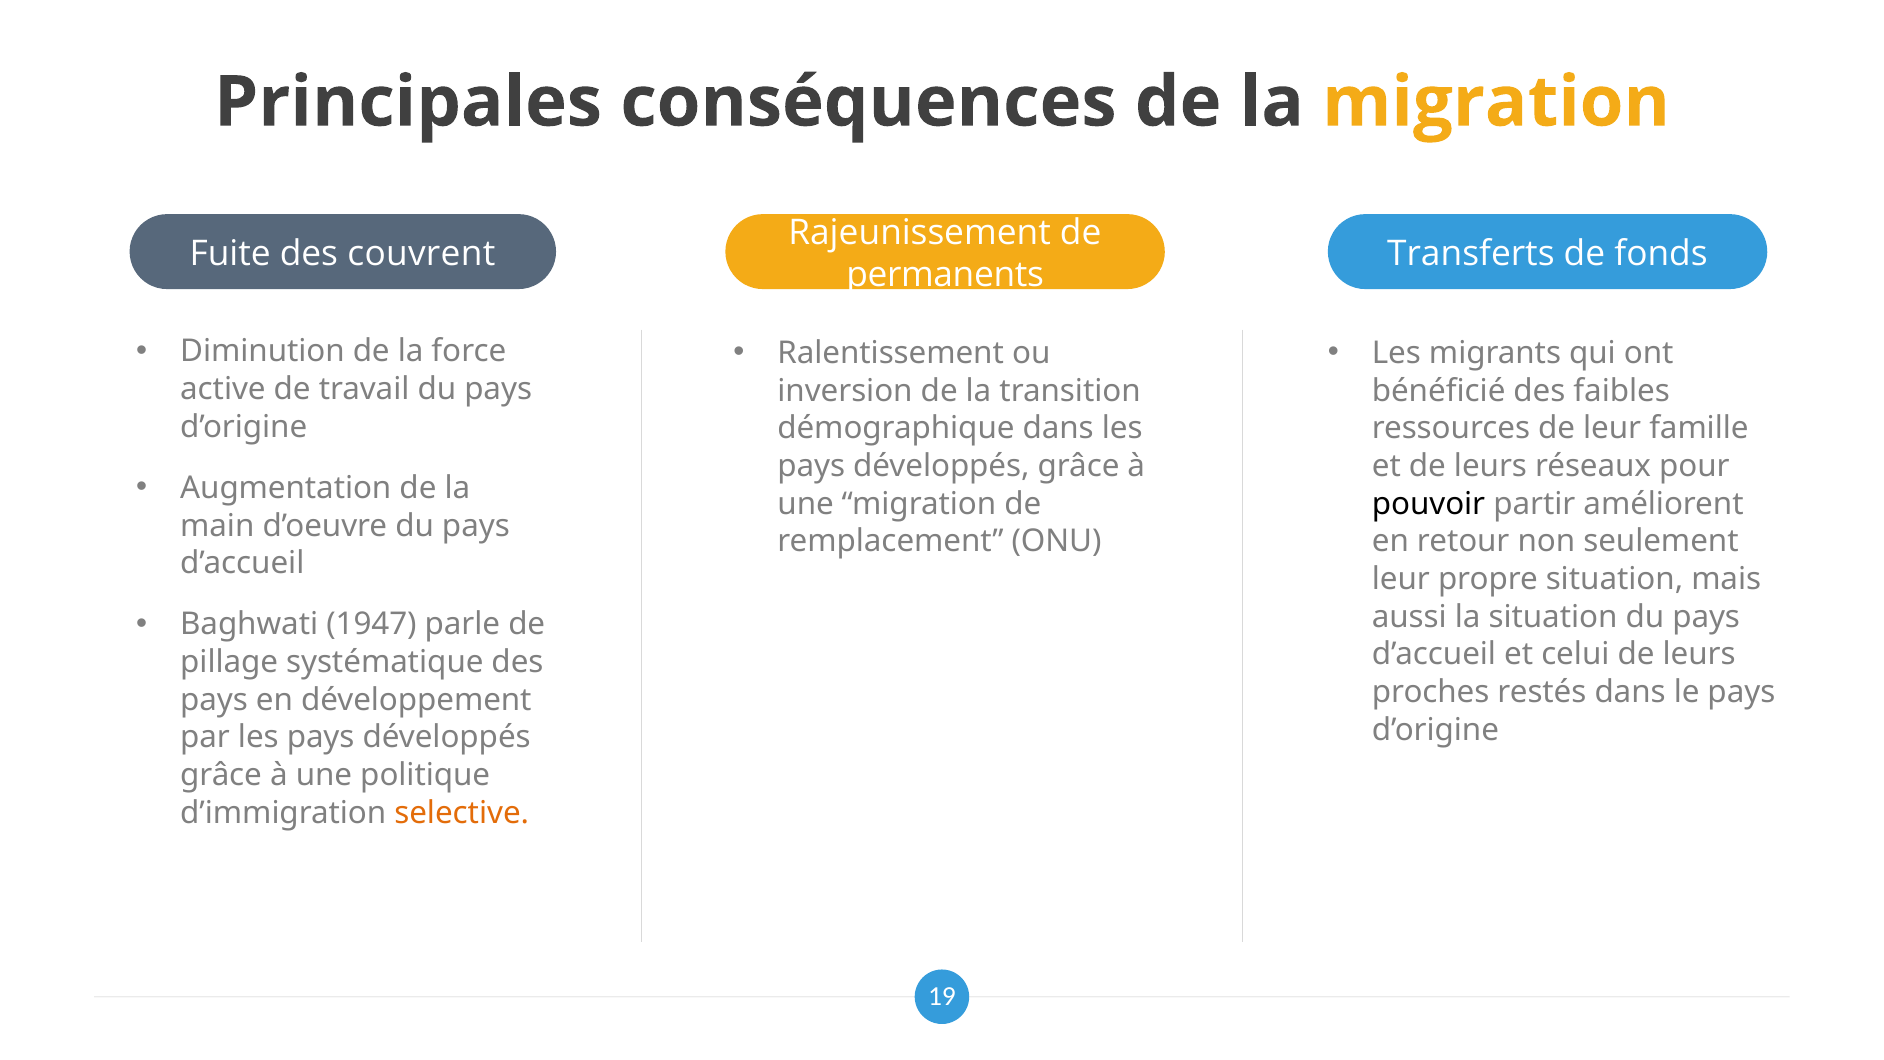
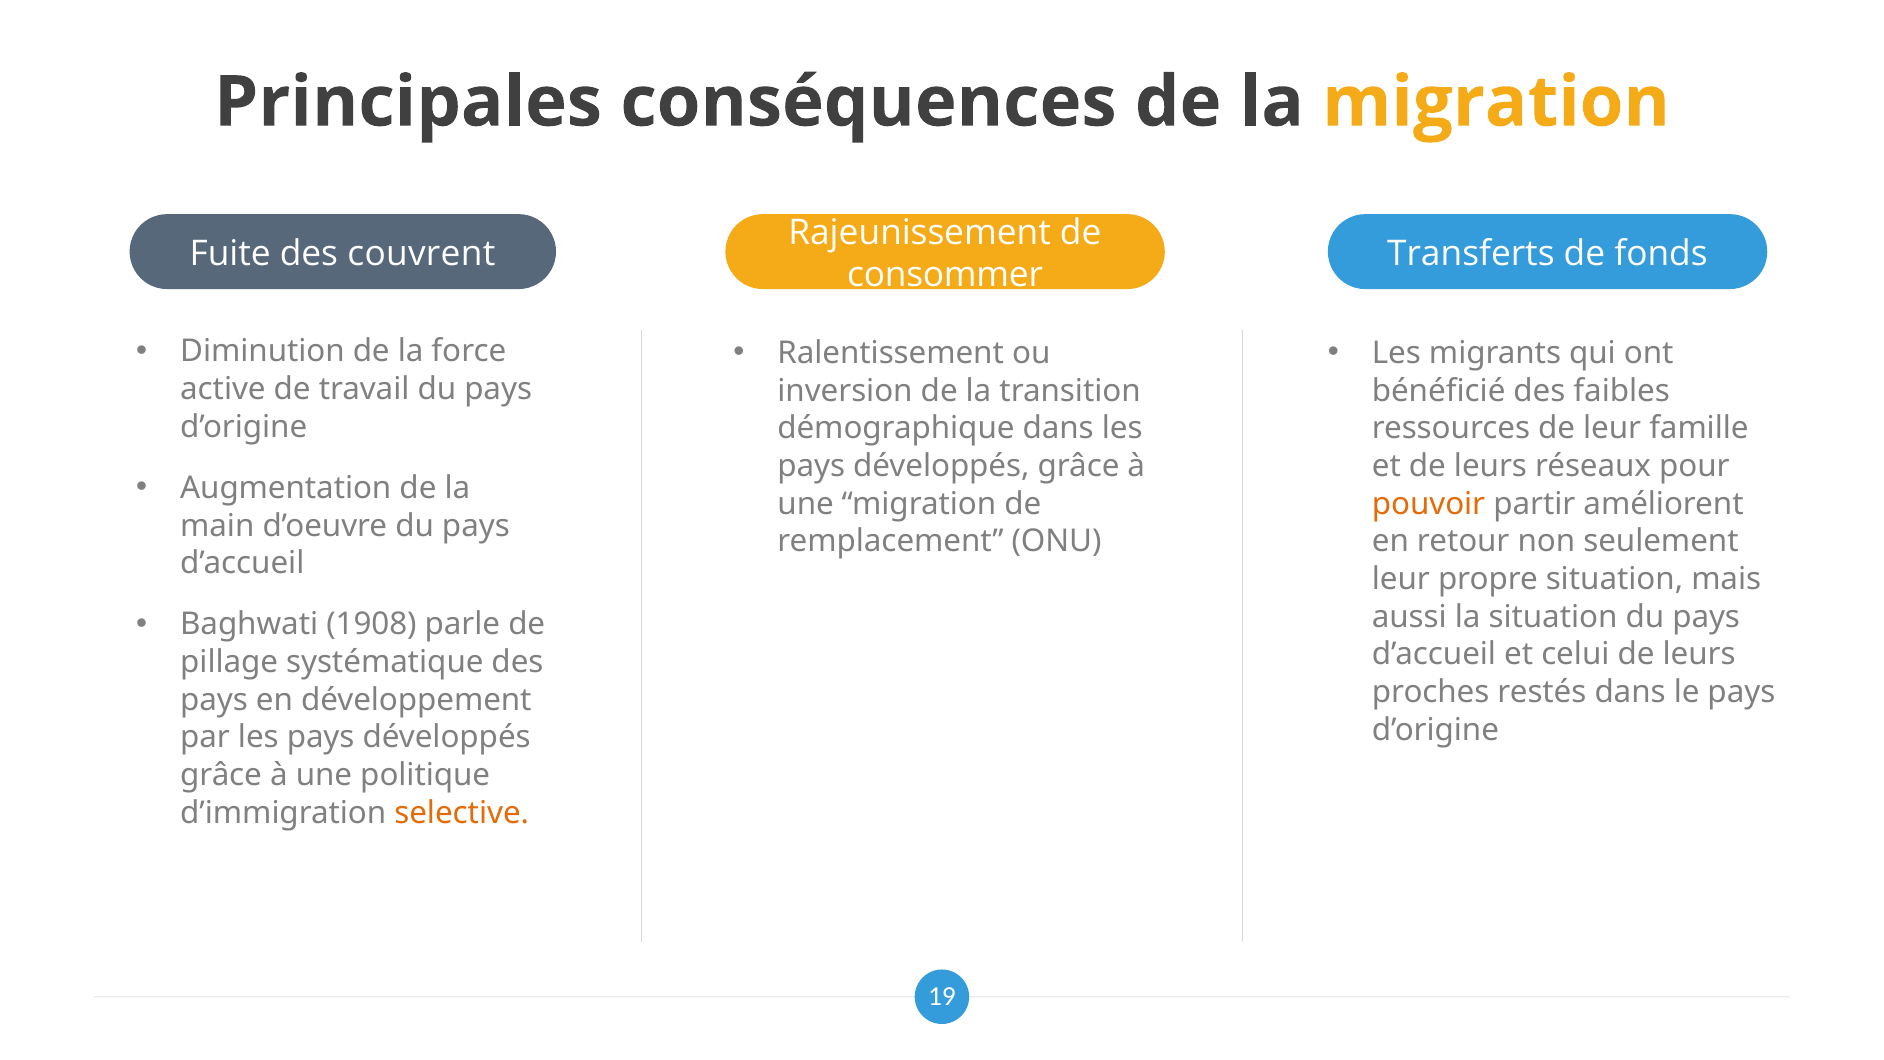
permanents: permanents -> consommer (945, 275)
pouvoir colour: black -> orange (1429, 504)
1947: 1947 -> 1908 (371, 625)
